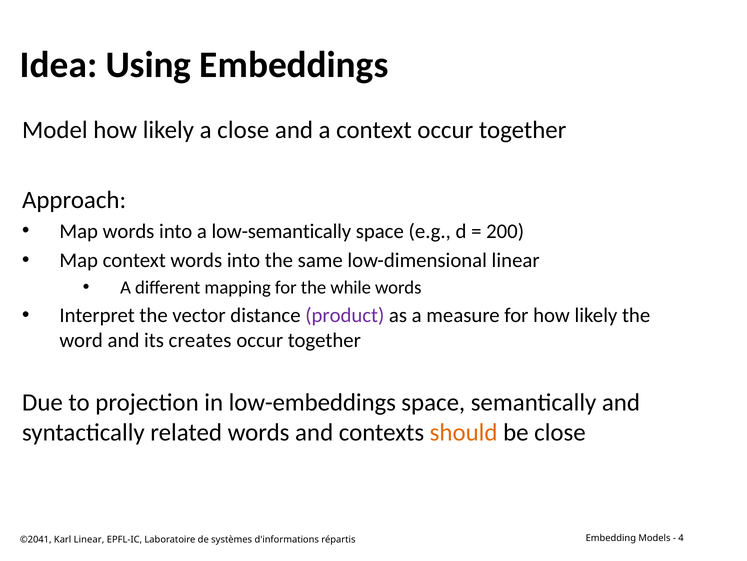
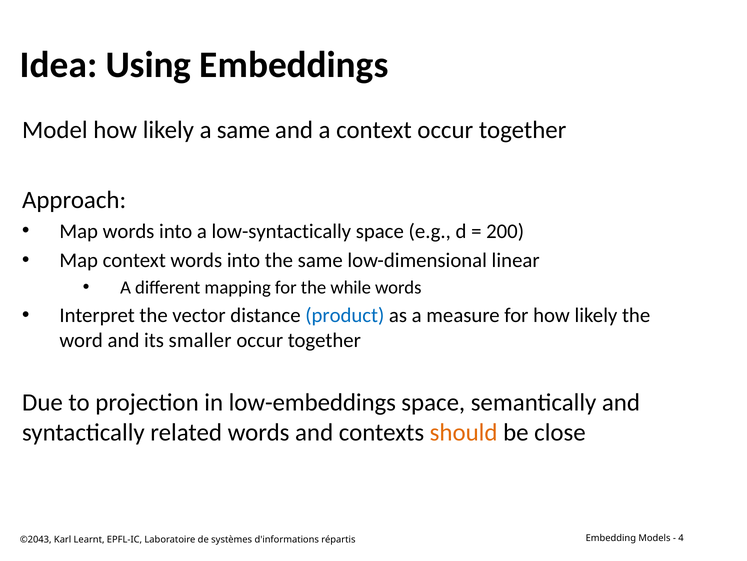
a close: close -> same (243, 130)
low-semantically: low-semantically -> low-syntactically (281, 231)
product colour: purple -> blue (345, 315)
creates: creates -> smaller (200, 340)
©2041: ©2041 -> ©2043 (36, 539)
Karl Linear: Linear -> Learnt (89, 539)
